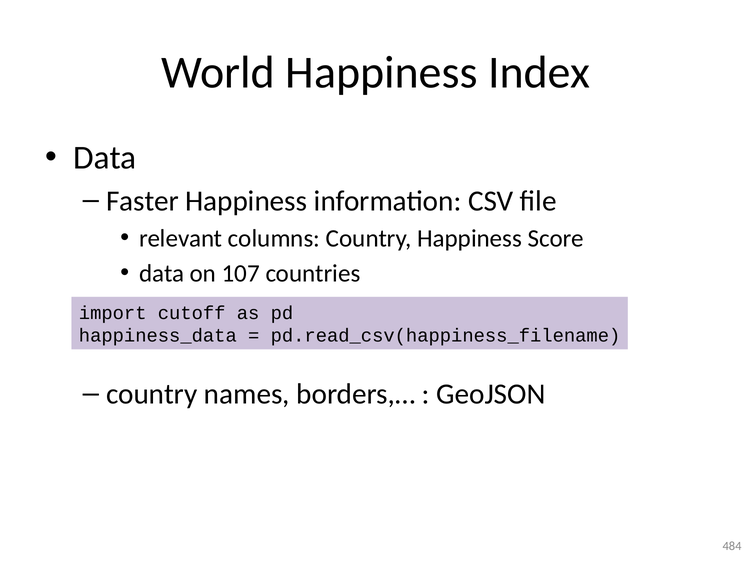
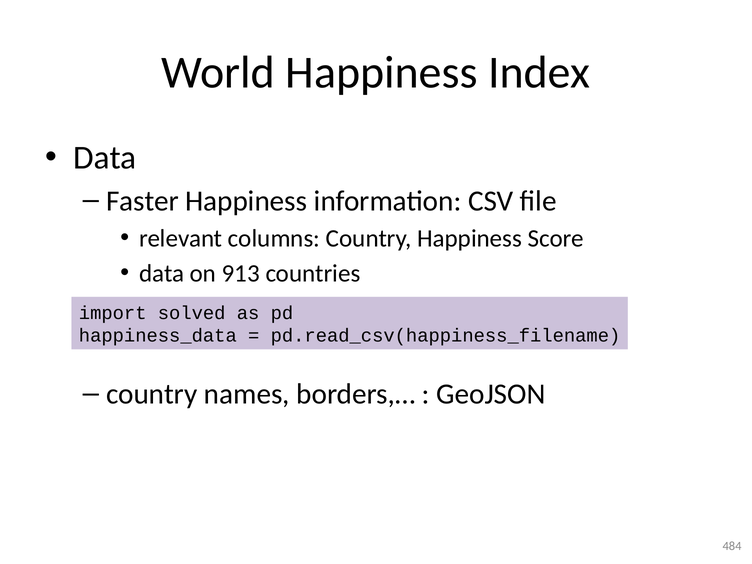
107: 107 -> 913 (241, 273)
cutoff: cutoff -> solved (192, 313)
